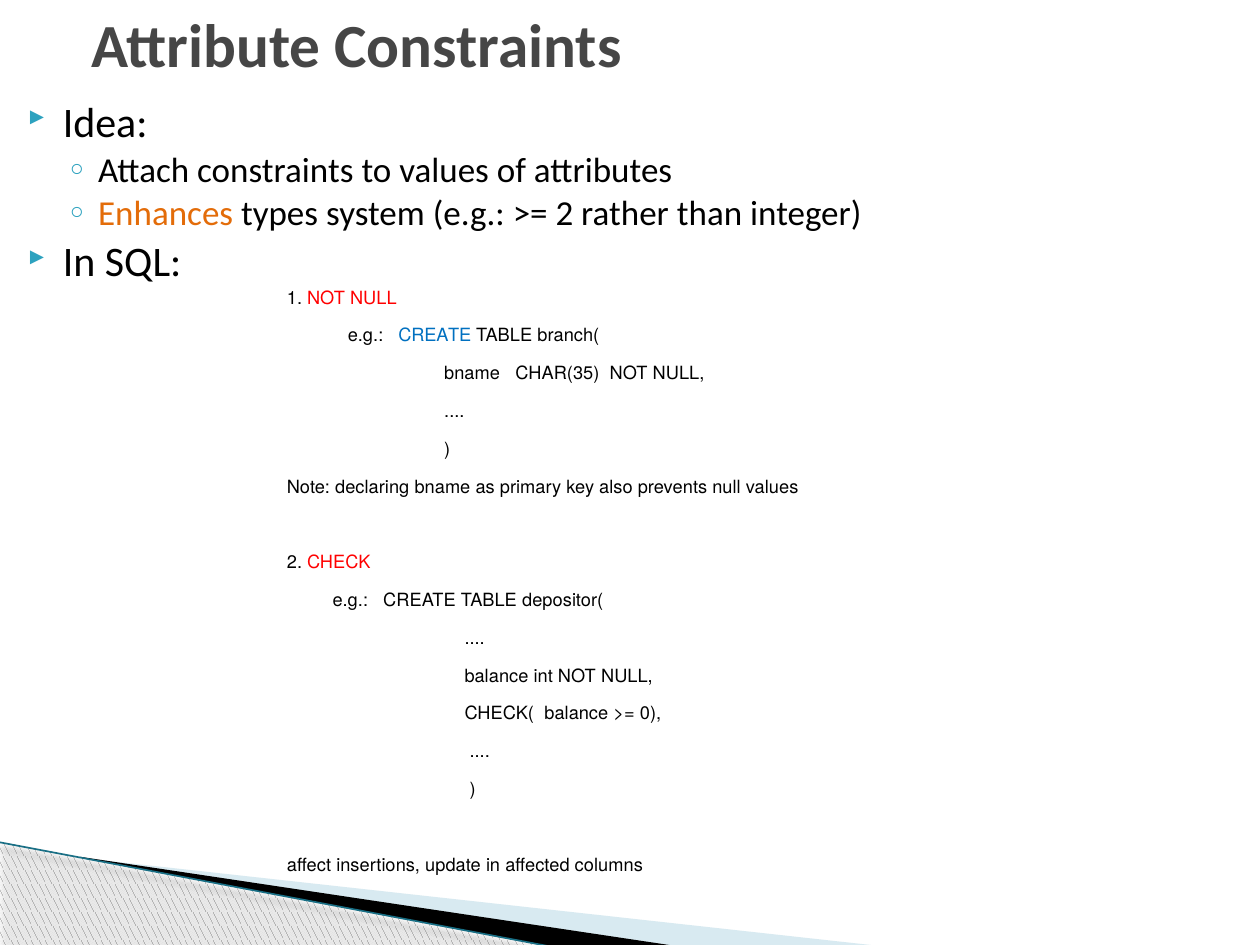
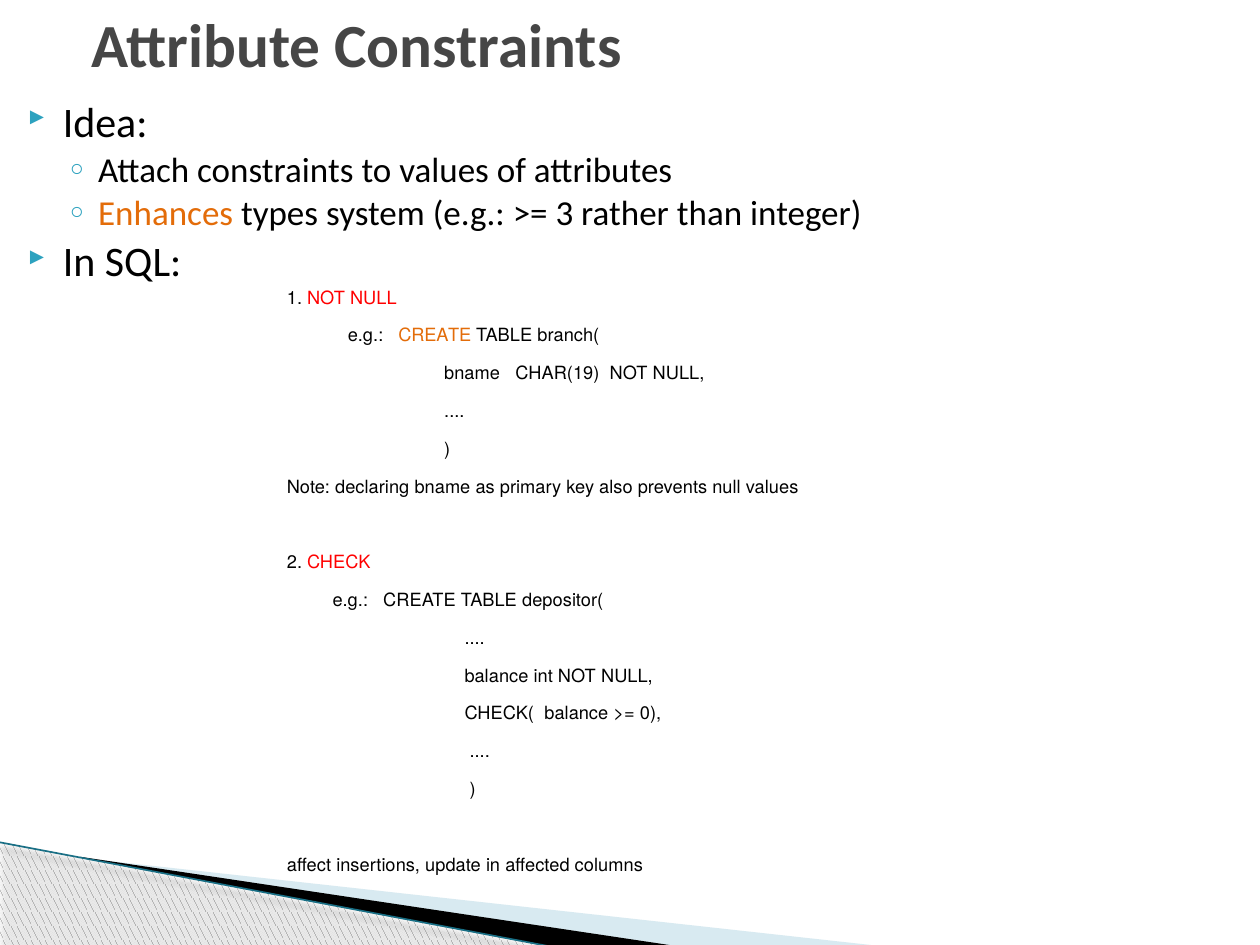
2: 2 -> 3 (564, 214)
CREATE colour: blue -> orange (435, 336)
CHAR(35: CHAR(35 -> CHAR(19 (557, 374)
